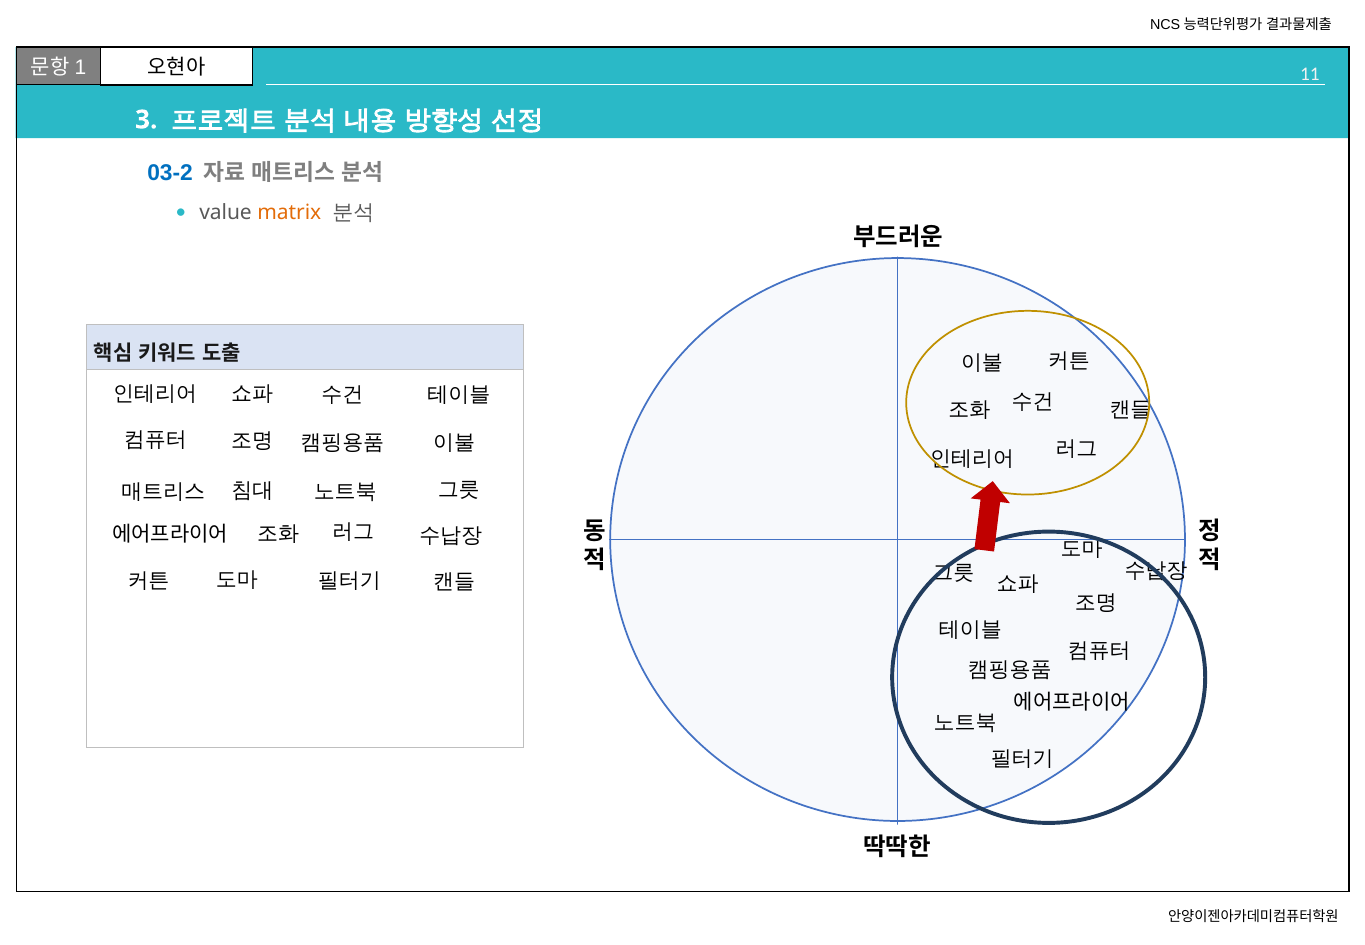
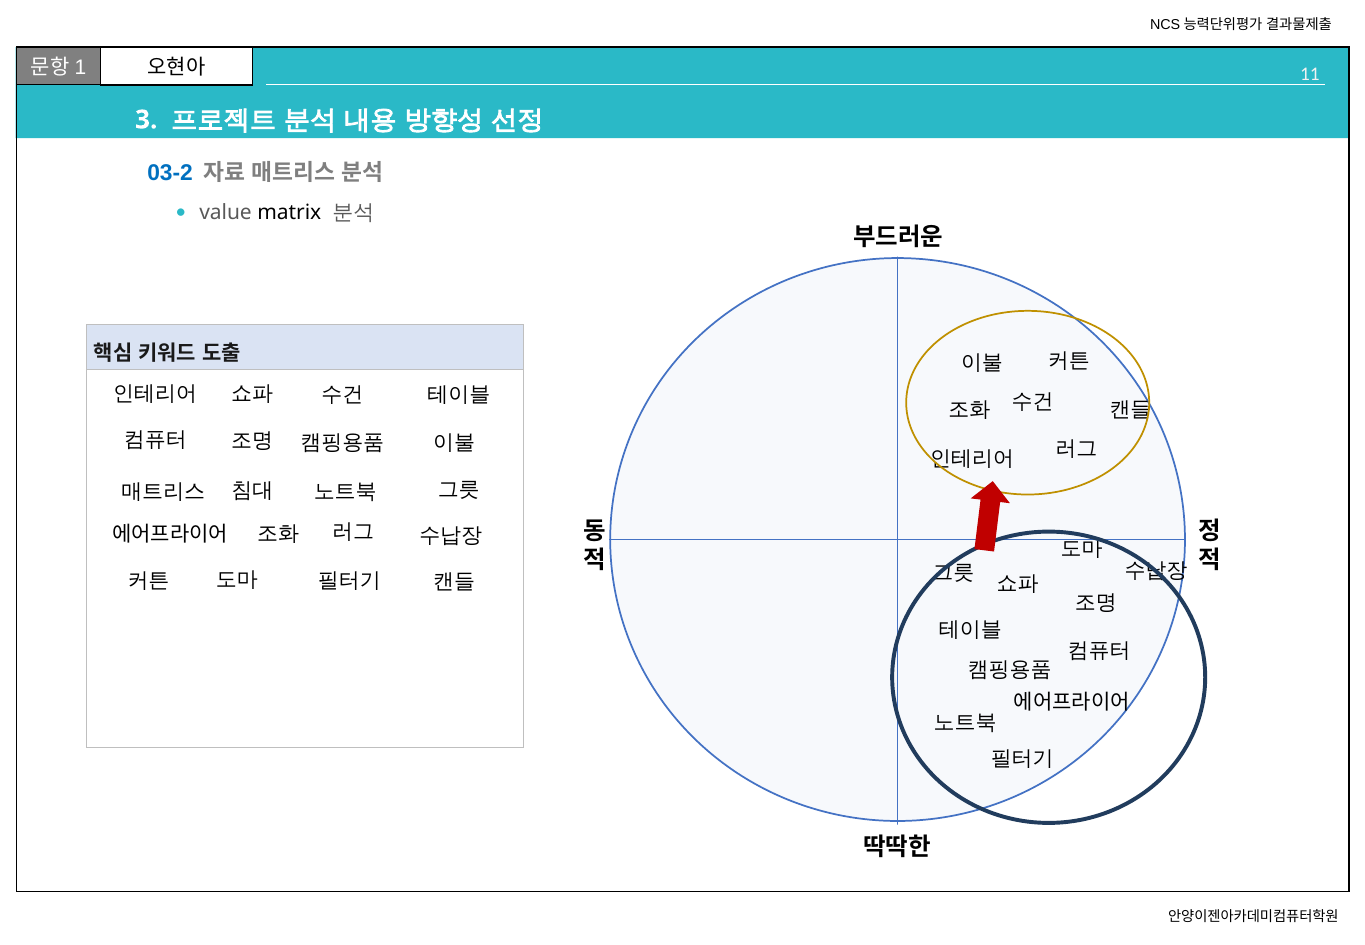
matrix colour: orange -> black (289, 213)
